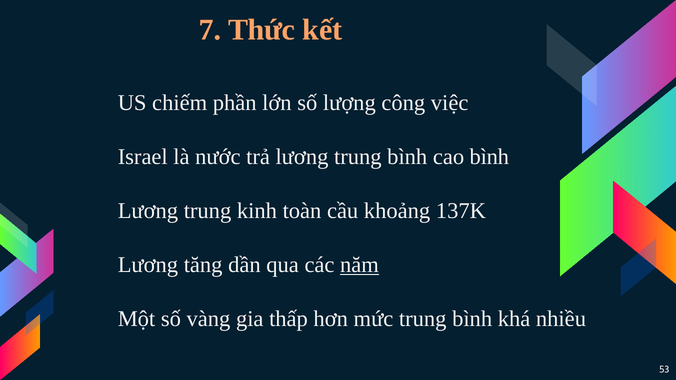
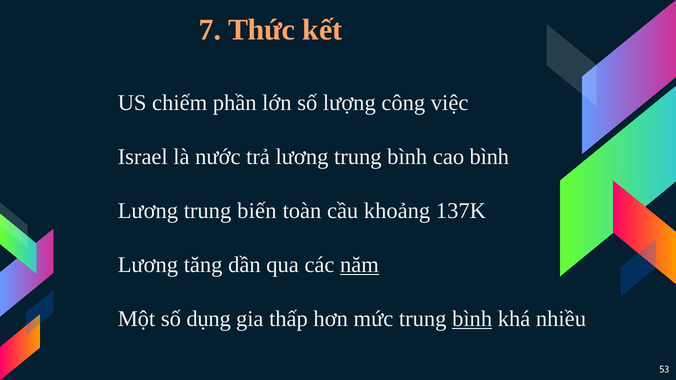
kinh: kinh -> biến (257, 211)
vàng: vàng -> dụng (209, 319)
bình underline: none -> present (472, 319)
